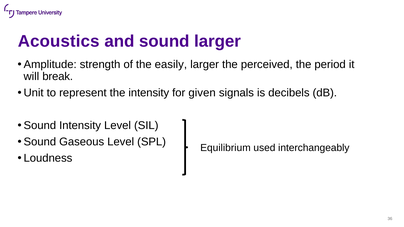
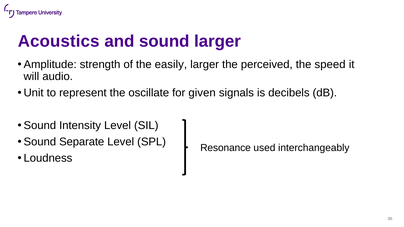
period: period -> speed (330, 65)
break: break -> audio (58, 77)
the intensity: intensity -> oscillate (149, 93)
Gaseous: Gaseous -> Separate (82, 142)
Equilibrium: Equilibrium -> Resonance (226, 148)
